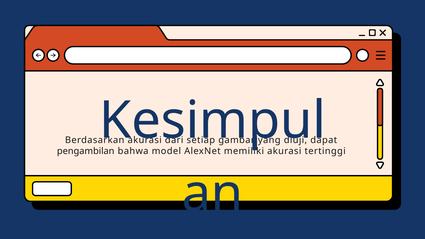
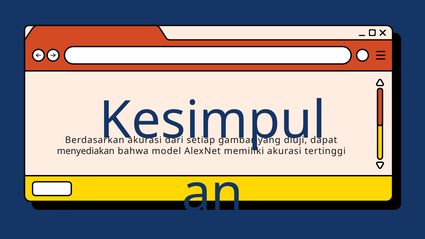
pengambilan: pengambilan -> menyediakan (86, 151)
